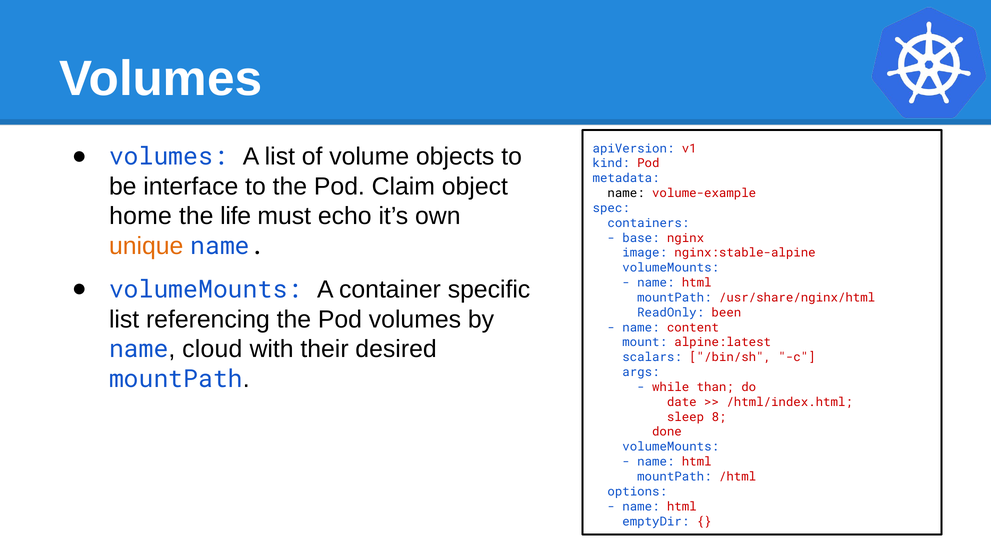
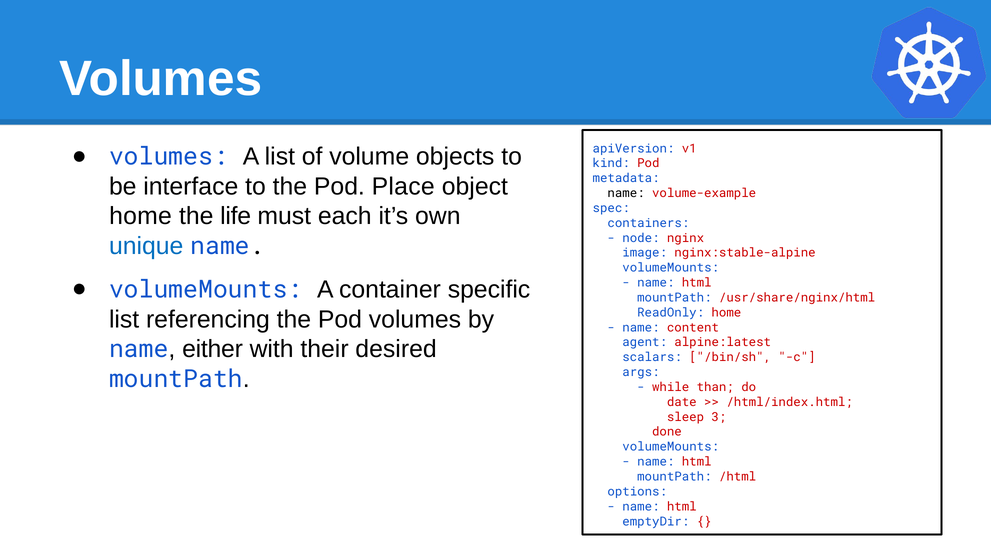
Claim: Claim -> Place (403, 186)
echo: echo -> each (345, 216)
base: base -> node (641, 238)
unique colour: orange -> blue (146, 246)
ReadOnly been: been -> home (726, 312)
mount: mount -> agent (645, 342)
cloud: cloud -> either (213, 349)
8: 8 -> 3 (719, 417)
